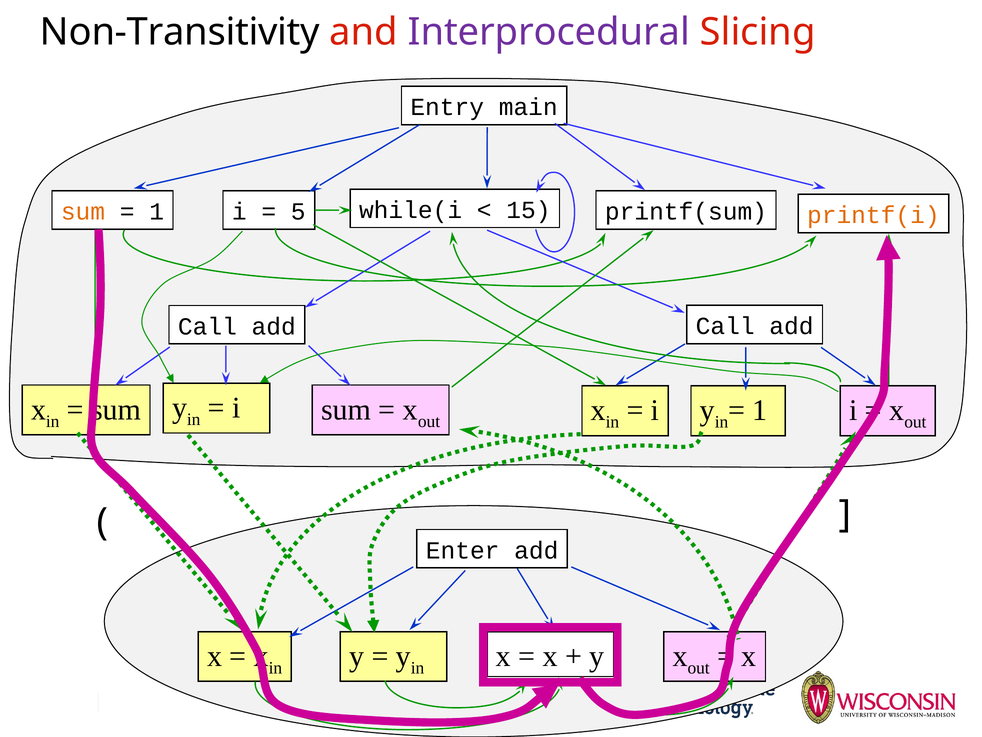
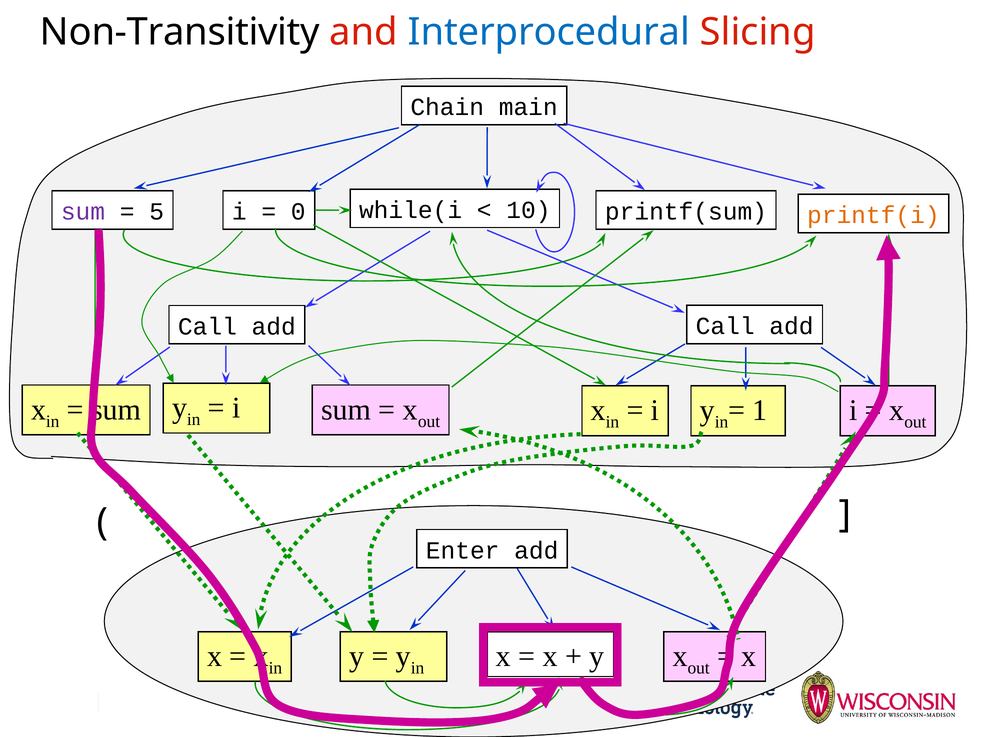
Interprocedural colour: purple -> blue (549, 32)
Entry: Entry -> Chain (447, 107)
sum colour: orange -> purple (83, 212)
1: 1 -> 5 (157, 212)
5: 5 -> 0 (298, 212)
15: 15 -> 10 (528, 210)
